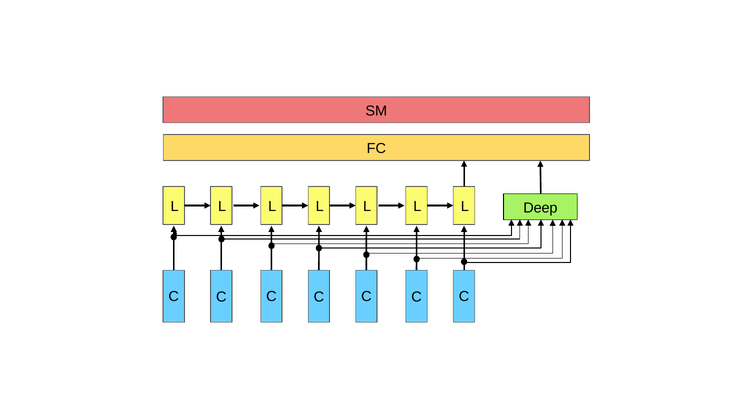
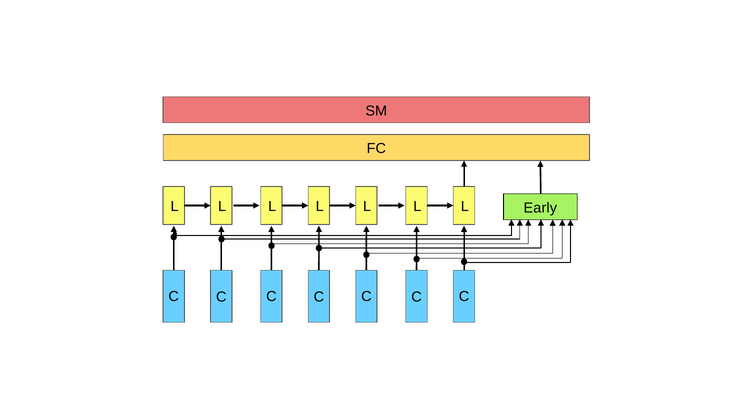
Deep: Deep -> Early (540, 208)
